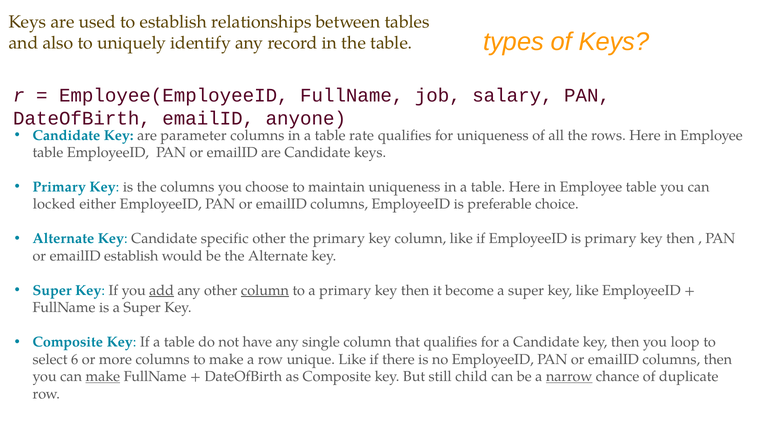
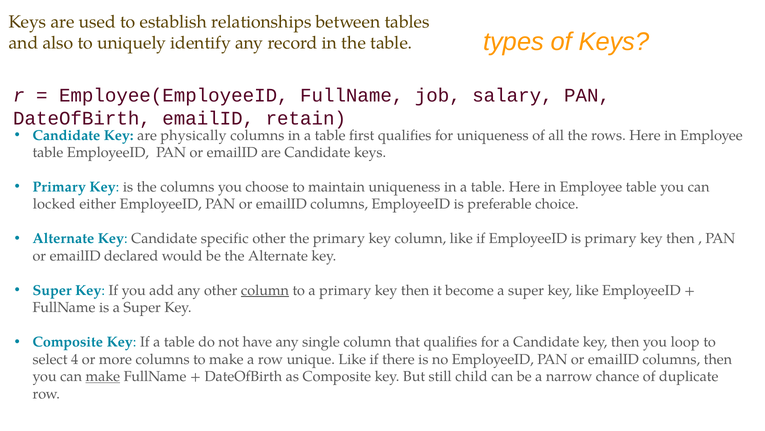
anyone: anyone -> retain (306, 118)
parameter: parameter -> physically (194, 135)
rate: rate -> first (362, 135)
emailID establish: establish -> declared (131, 256)
add underline: present -> none (162, 290)
6: 6 -> 4 (75, 359)
narrow underline: present -> none (569, 376)
